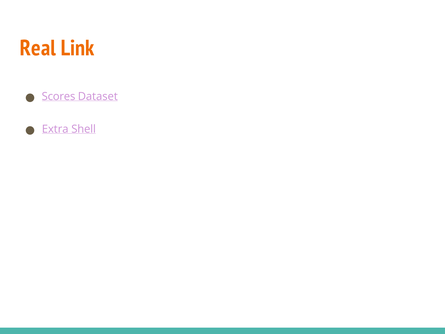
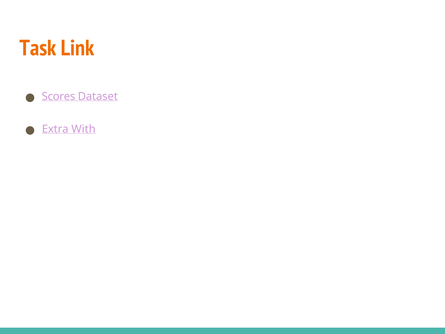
Real: Real -> Task (38, 48)
Shell: Shell -> With (84, 129)
